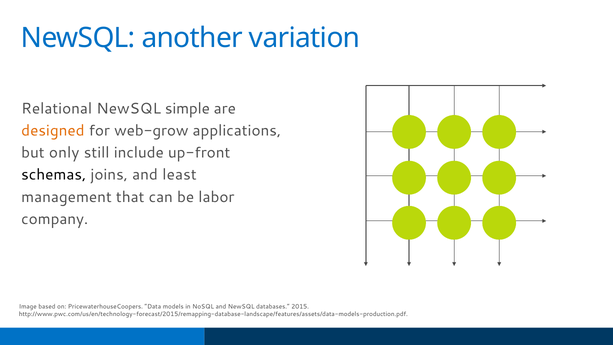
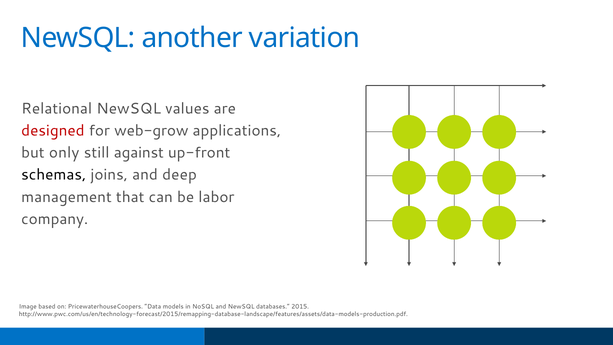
simple: simple -> values (187, 109)
designed colour: orange -> red (53, 131)
include: include -> against (139, 153)
least: least -> deep (180, 175)
